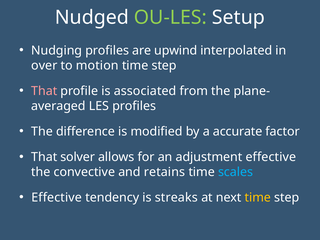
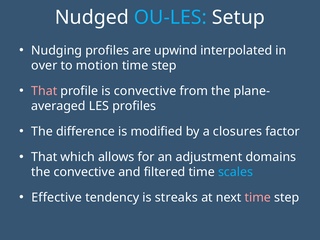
OU-LES colour: light green -> light blue (170, 17)
is associated: associated -> convective (145, 91)
accurate: accurate -> closures (238, 132)
solver: solver -> which (78, 157)
adjustment effective: effective -> domains (271, 157)
retains: retains -> filtered (165, 172)
time colour: yellow -> pink (258, 198)
